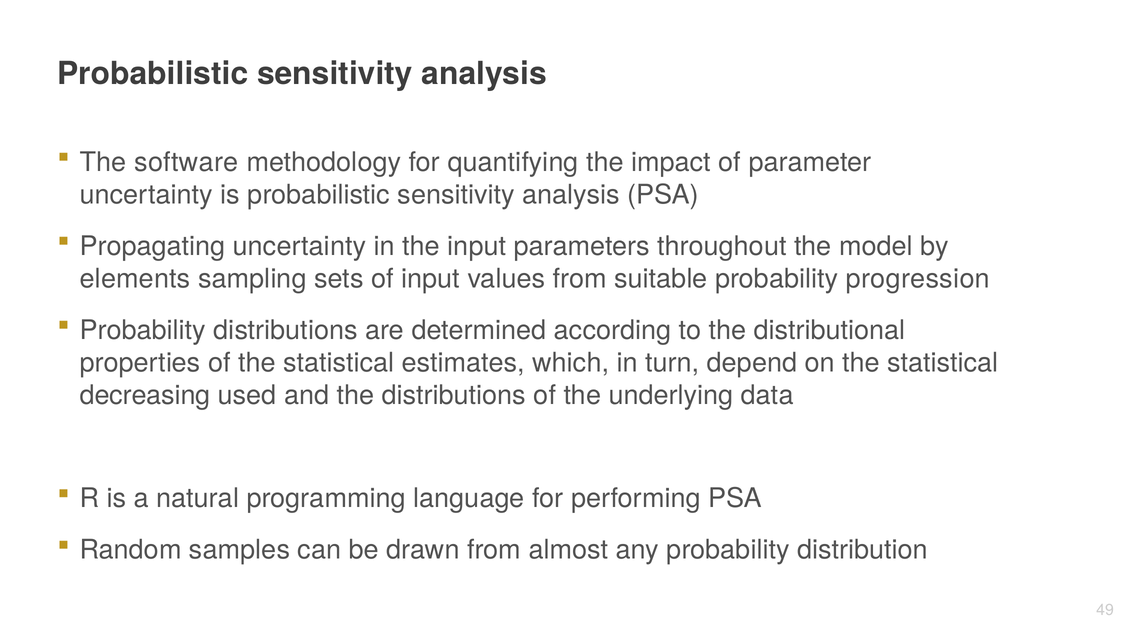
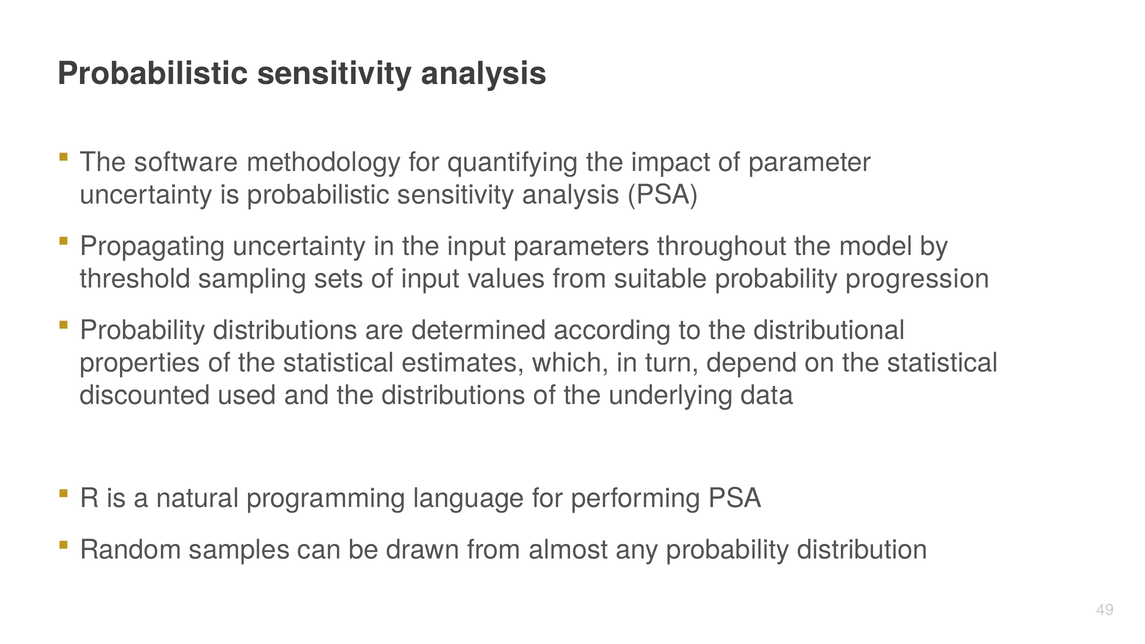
elements: elements -> threshold (135, 279)
decreasing: decreasing -> discounted (145, 395)
